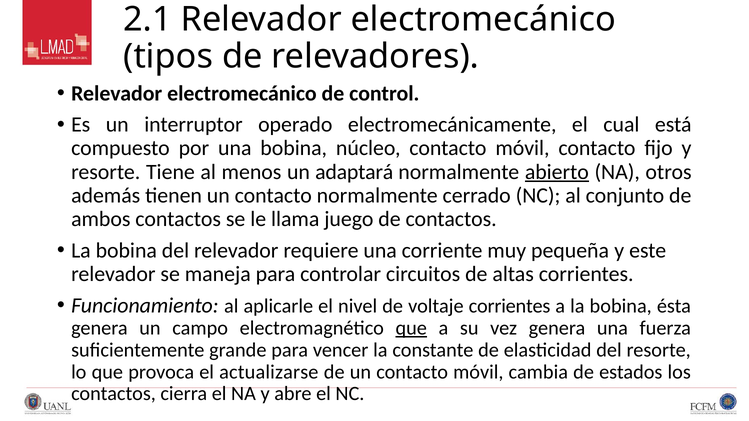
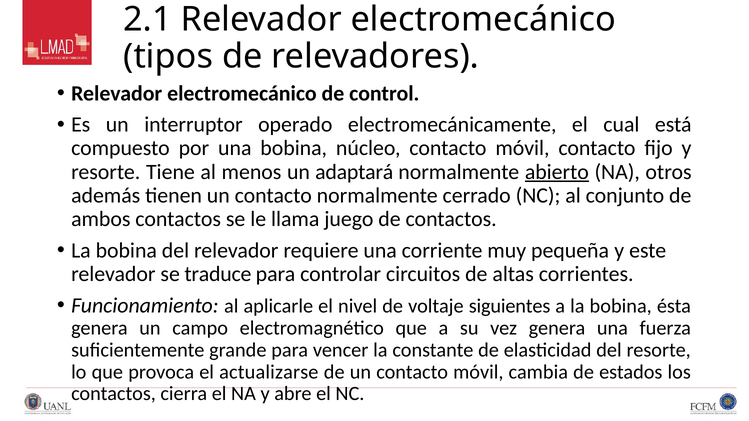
maneja: maneja -> traduce (218, 274)
voltaje corrientes: corrientes -> siguientes (510, 306)
que underline: present -> none (411, 328)
